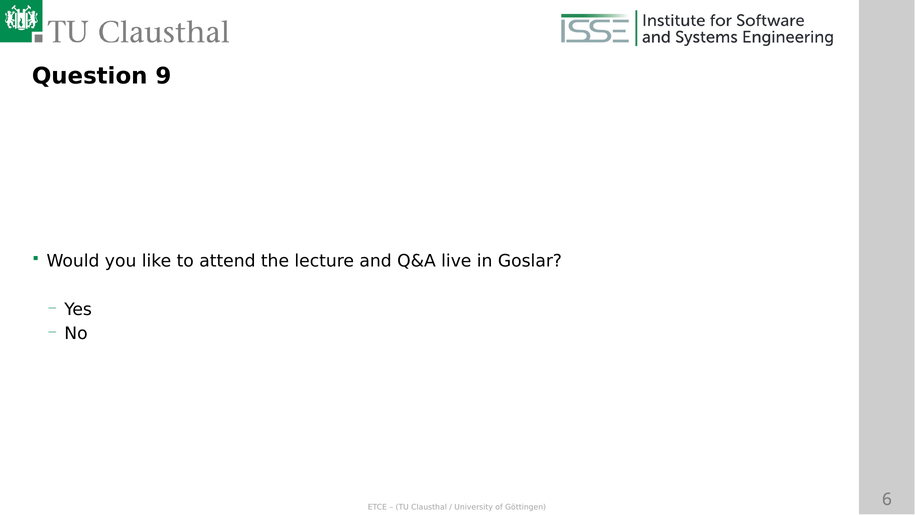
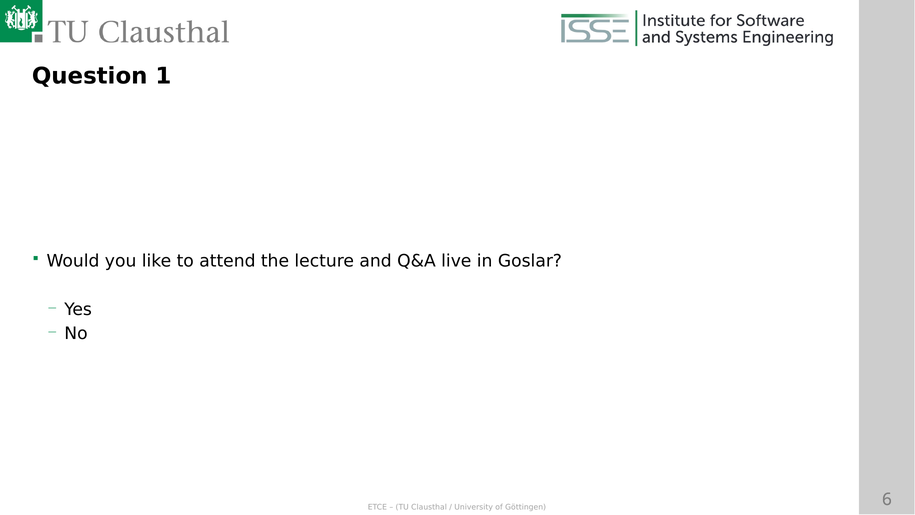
9: 9 -> 1 (163, 76)
